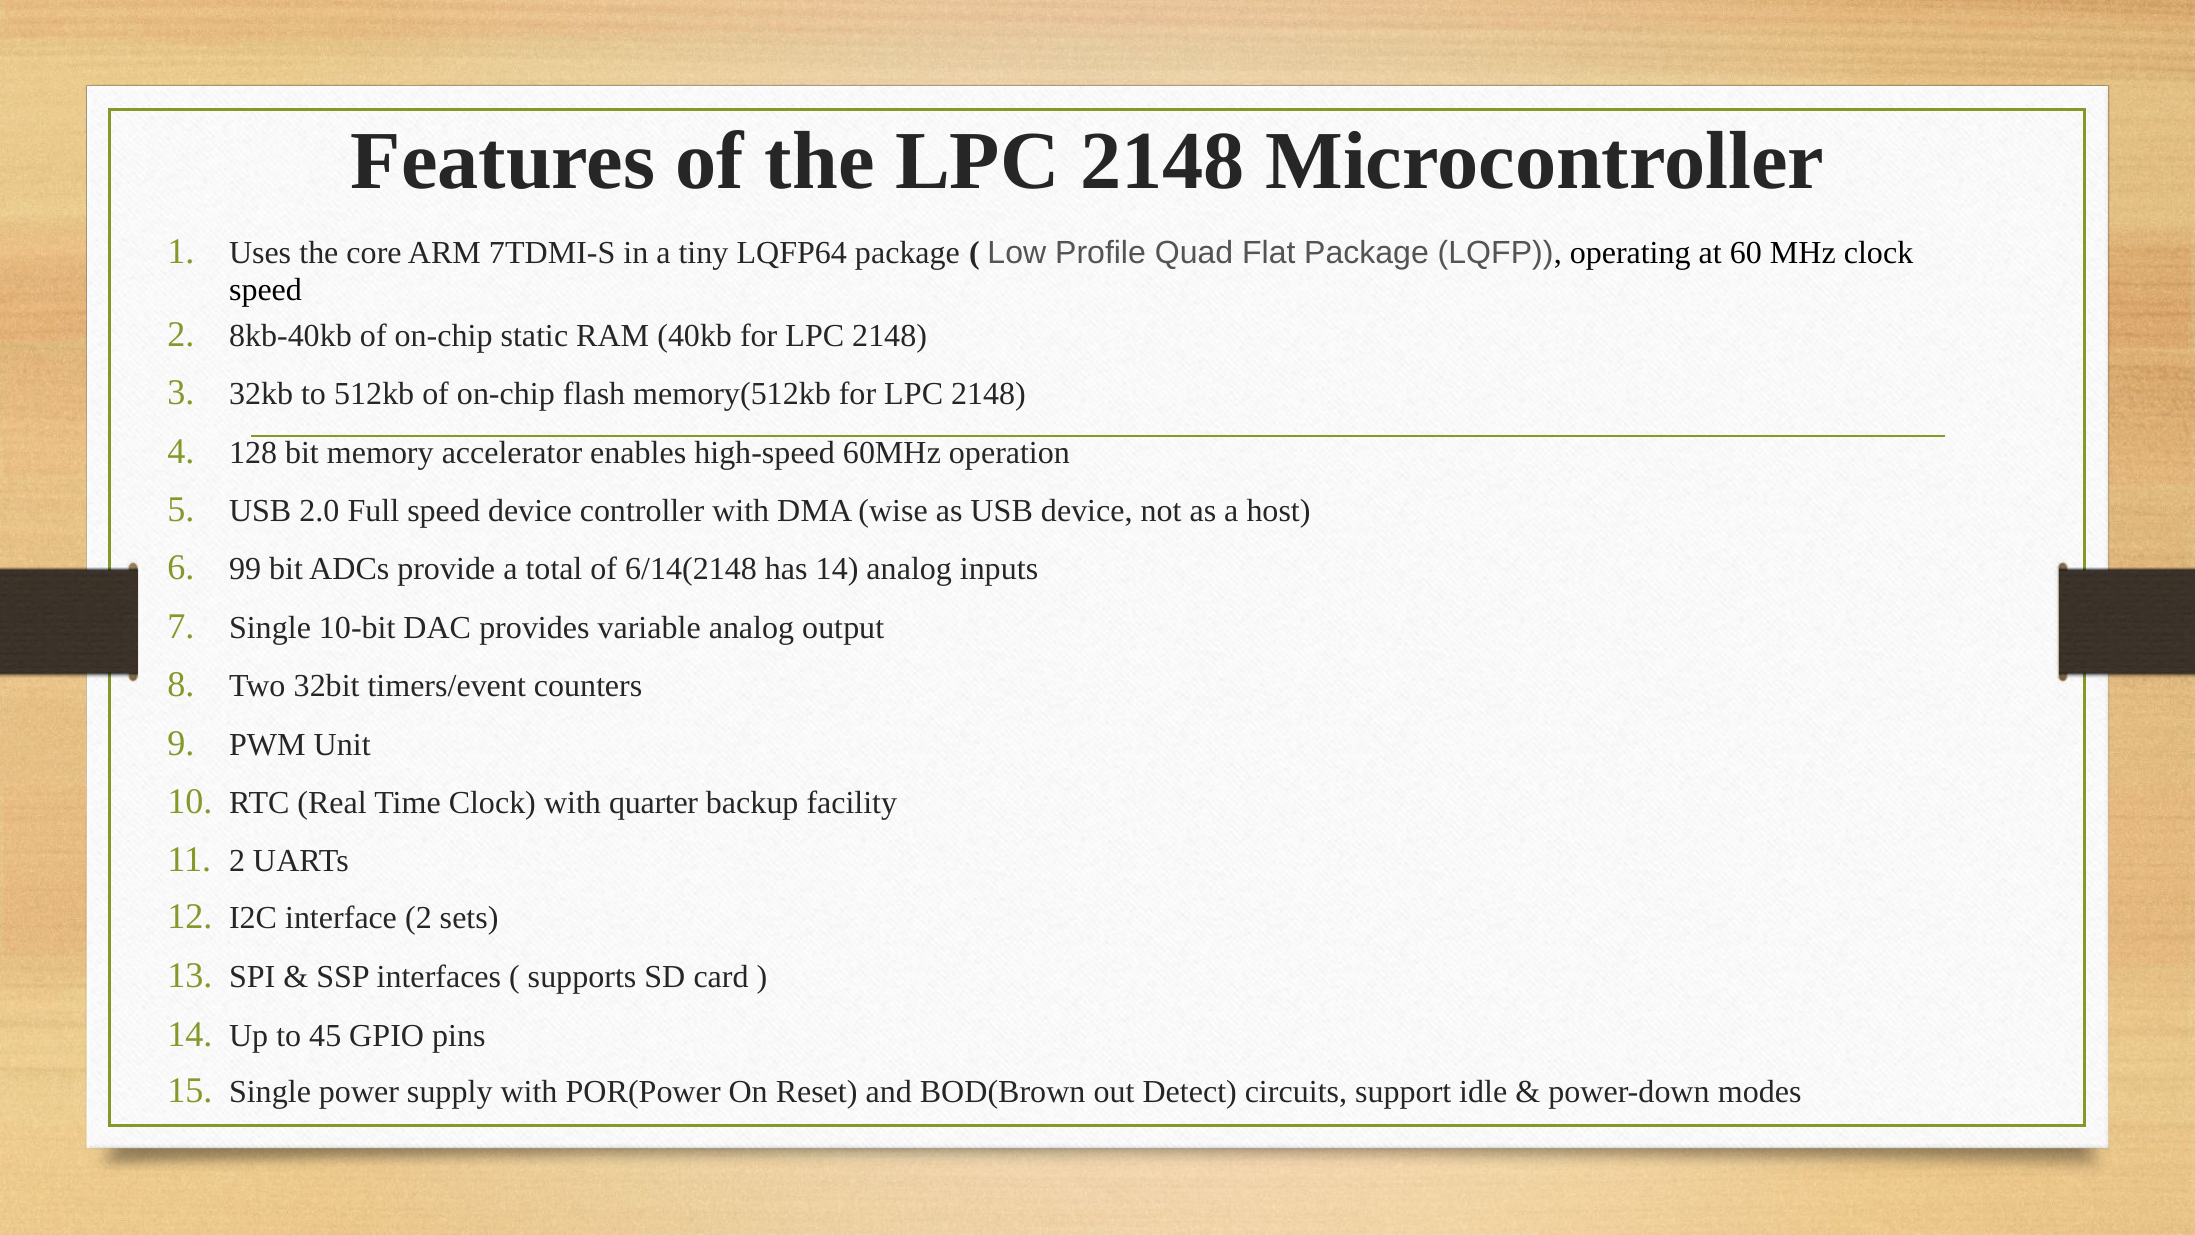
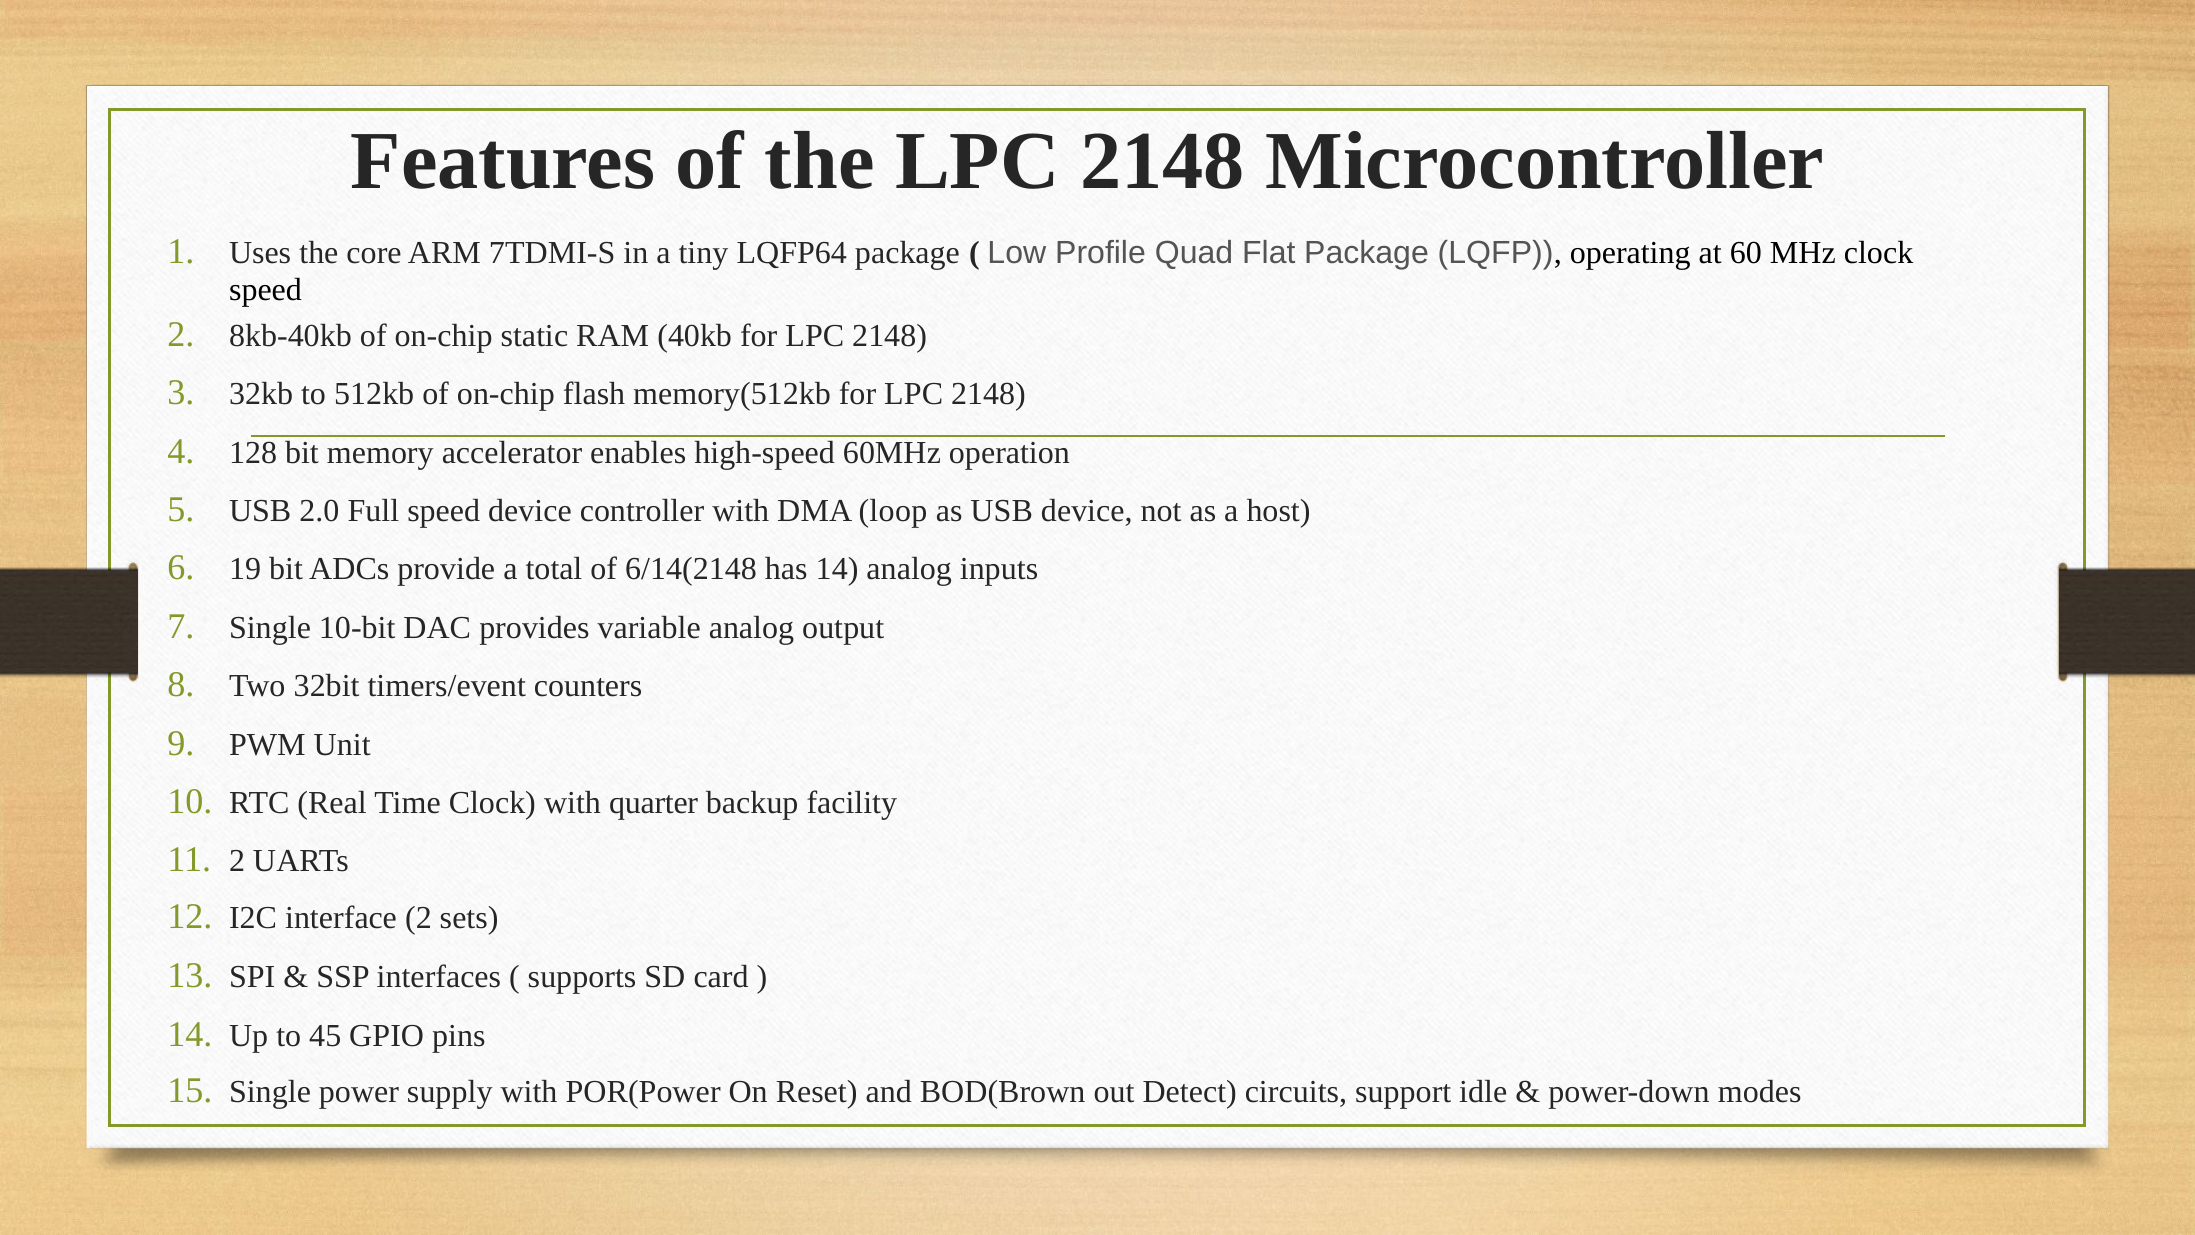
wise: wise -> loop (893, 511)
99: 99 -> 19 (245, 569)
